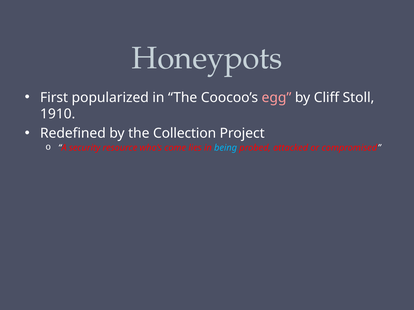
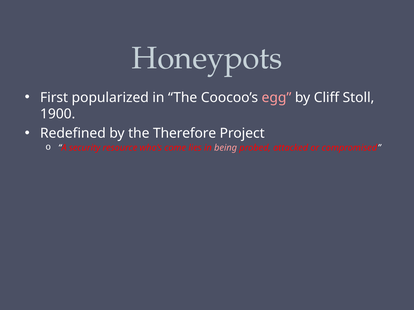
1910: 1910 -> 1900 (58, 114)
Collection: Collection -> Therefore (185, 133)
being colour: light blue -> pink (226, 148)
